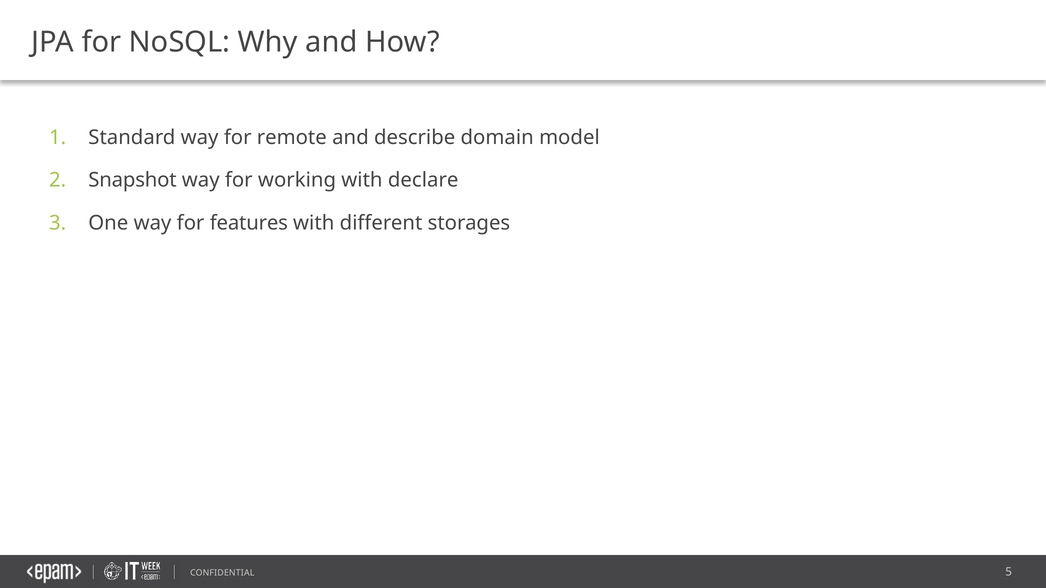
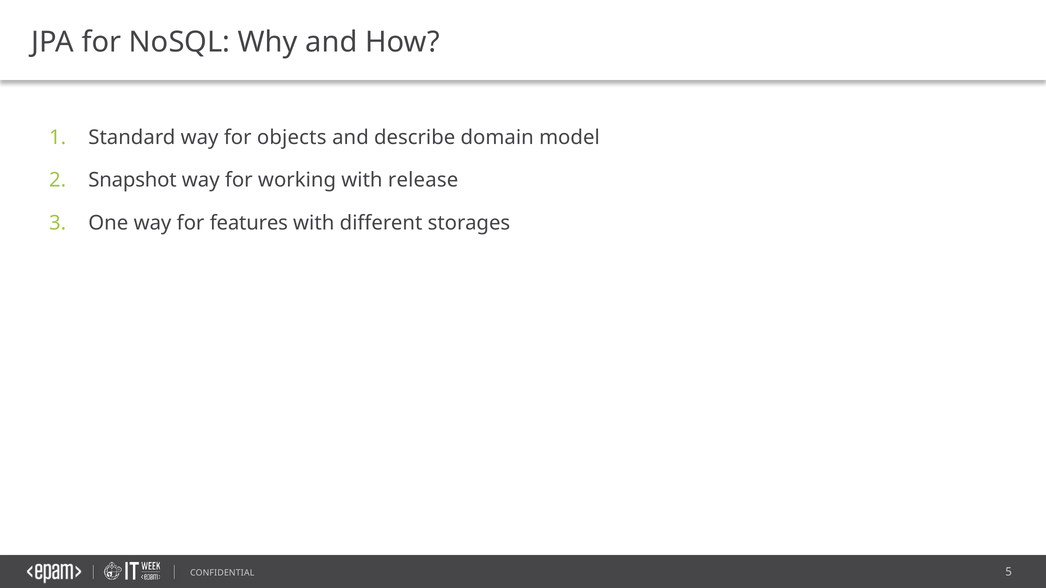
remote: remote -> objects (292, 138)
declare: declare -> release (423, 180)
